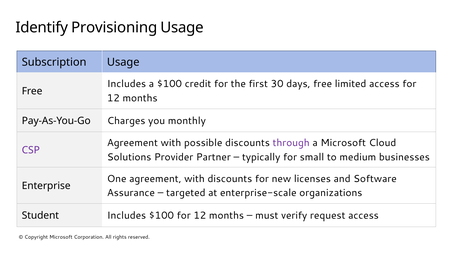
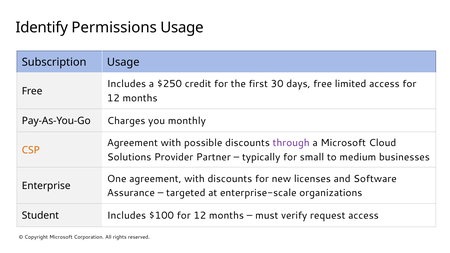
Provisioning: Provisioning -> Permissions (114, 28)
a $100: $100 -> $250 (169, 84)
CSP colour: purple -> orange (31, 150)
